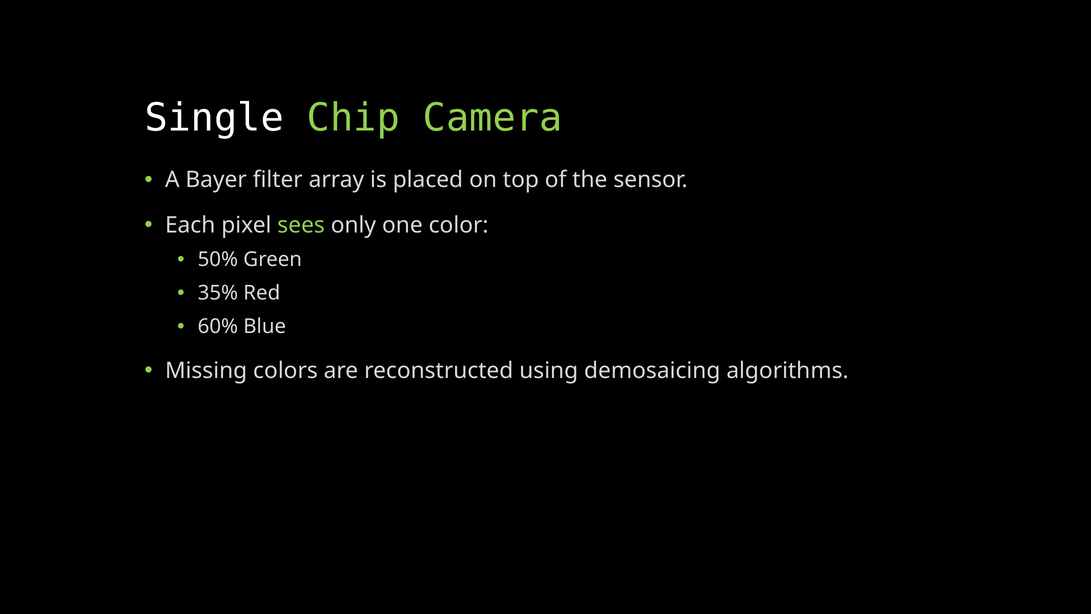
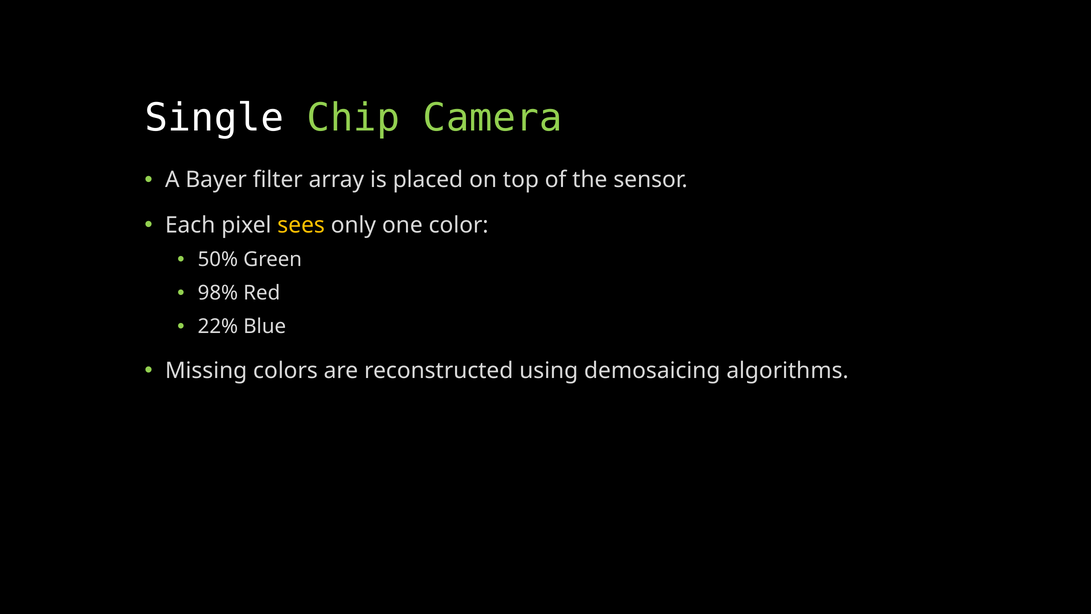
sees colour: light green -> yellow (301, 225)
35%: 35% -> 98% (218, 293)
60%: 60% -> 22% (218, 327)
